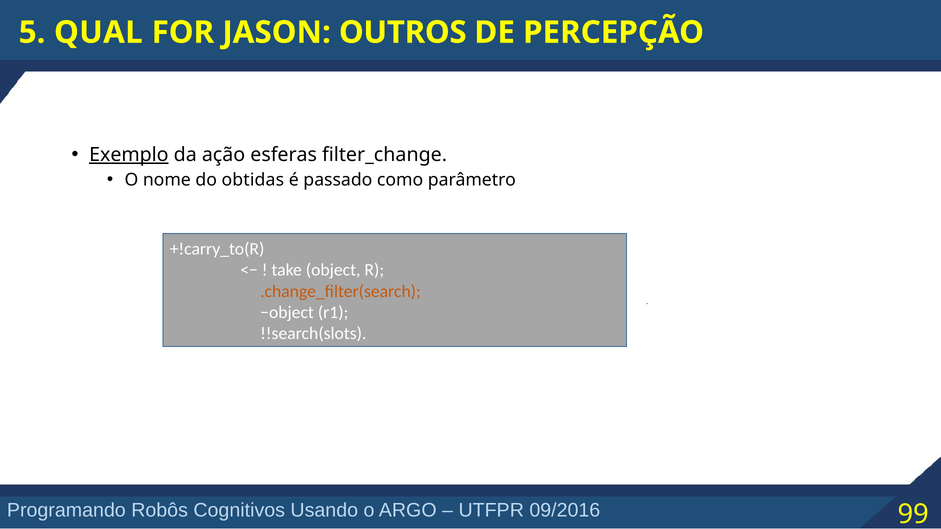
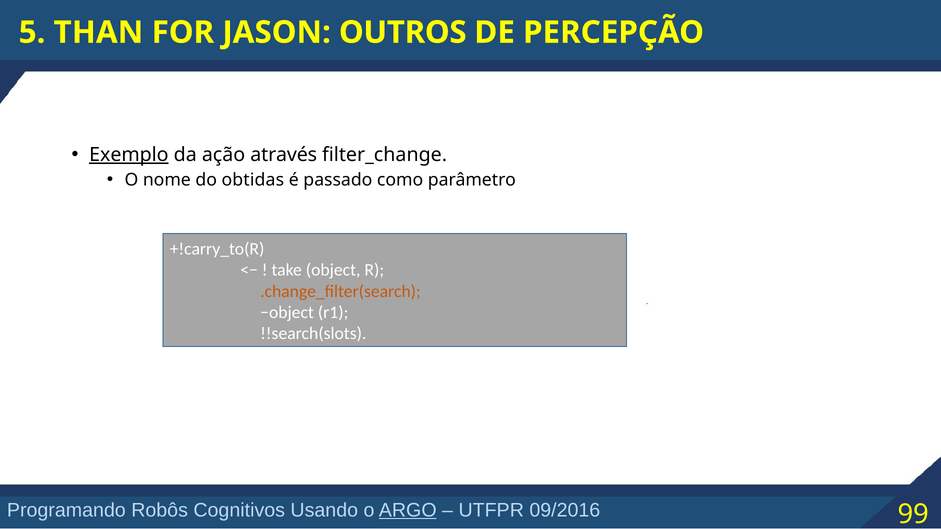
QUAL: QUAL -> THAN (98, 32)
esferas: esferas -> através (284, 155)
ARGO underline: none -> present (408, 510)
